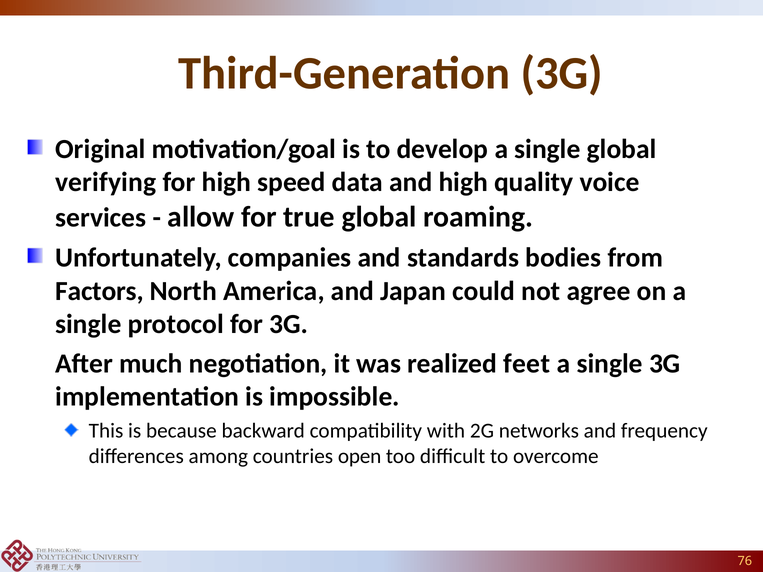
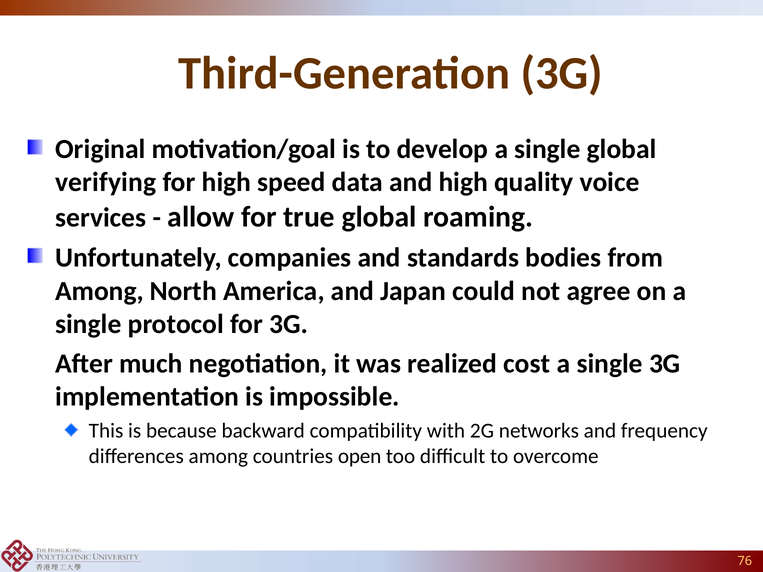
Factors: Factors -> Among (99, 291)
feet: feet -> cost (527, 364)
